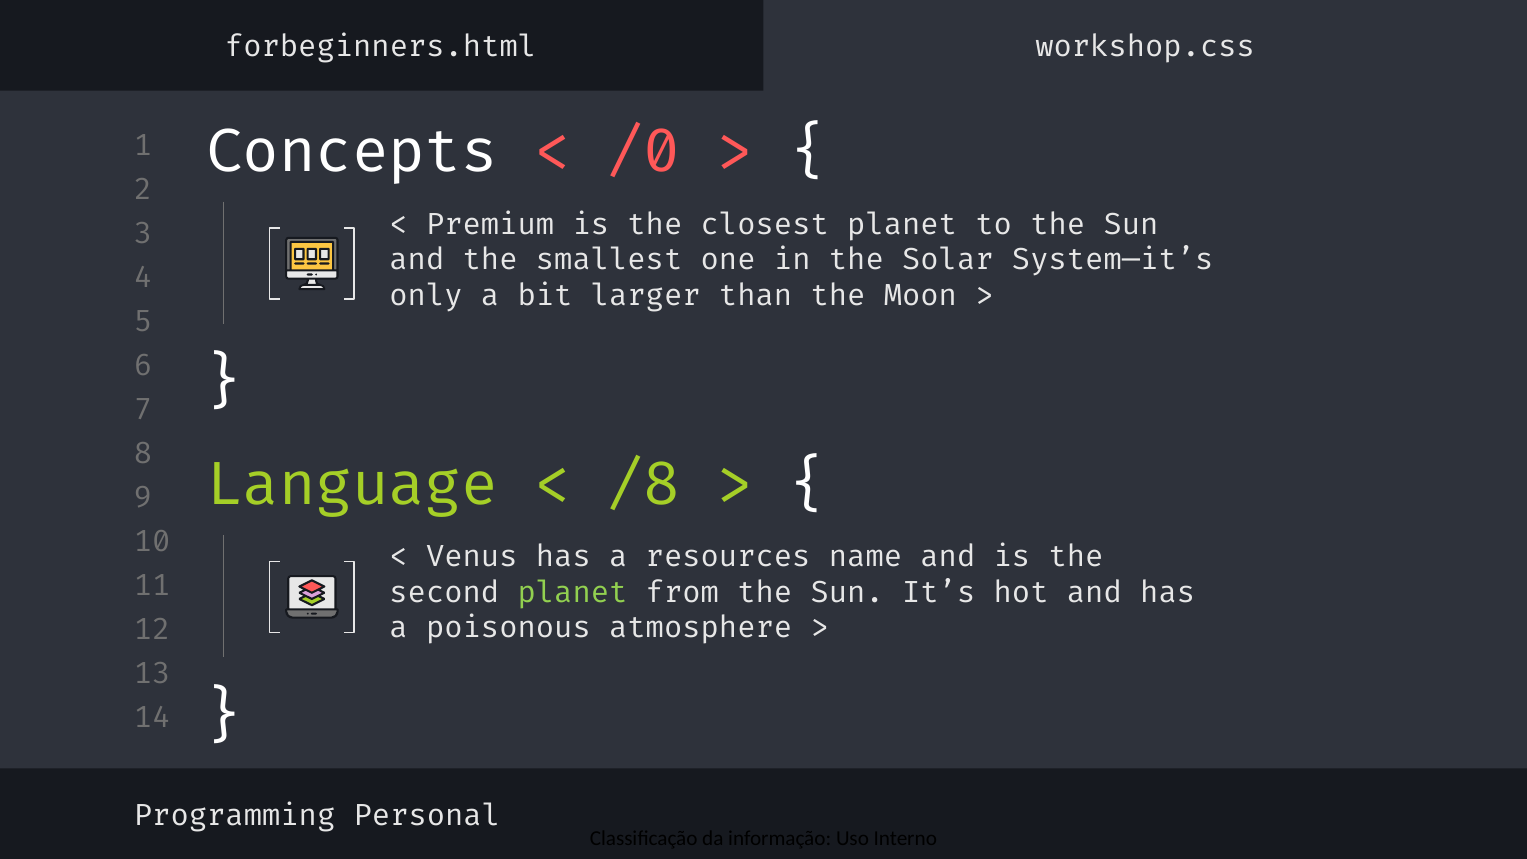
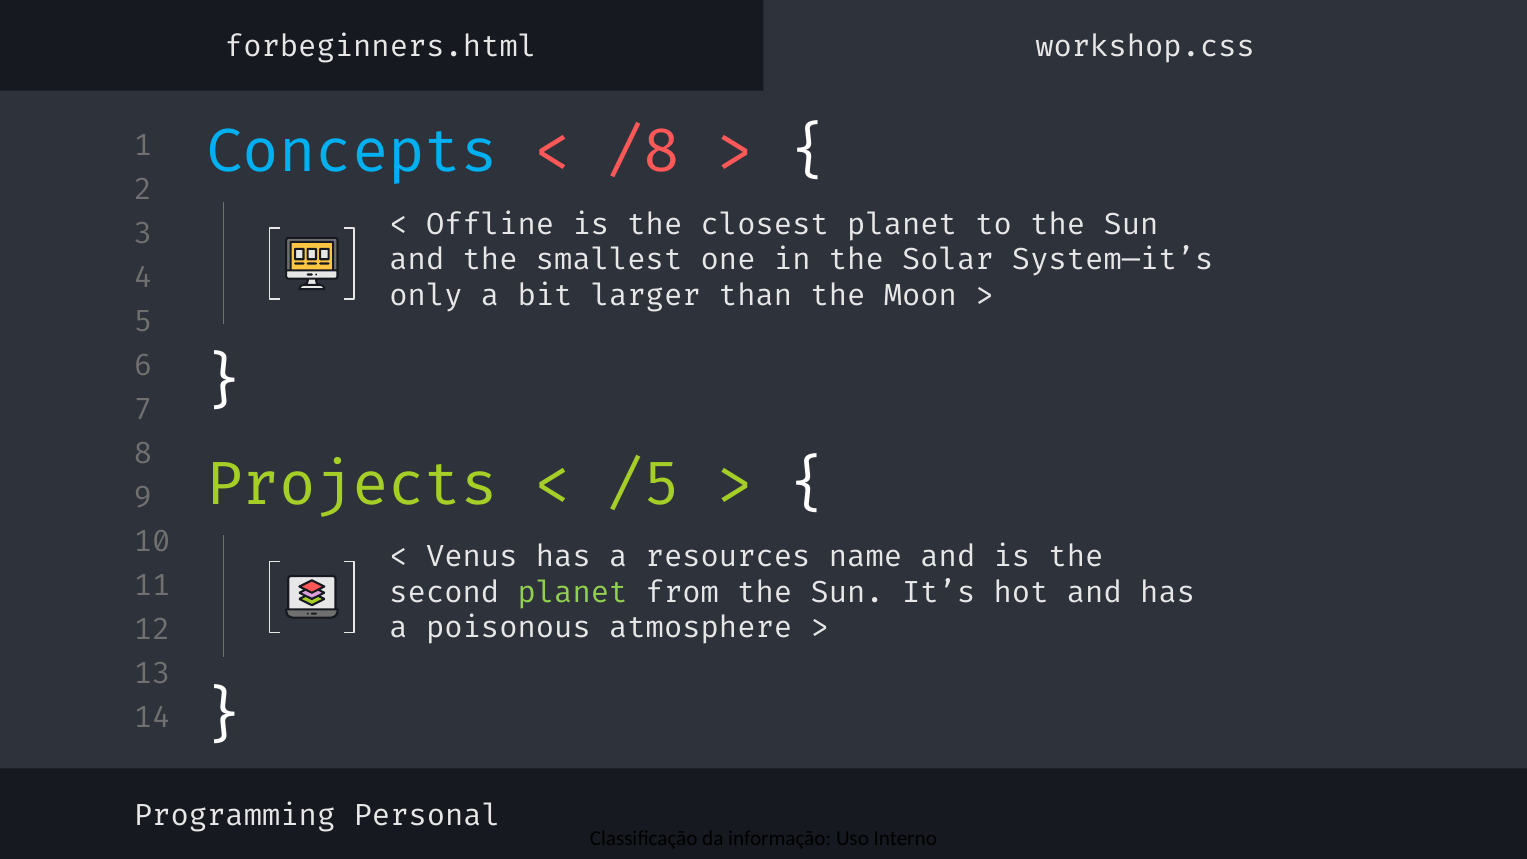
Concepts colour: white -> light blue (352, 152)
/0: /0 -> /8 (644, 152)
Premium: Premium -> Offline (490, 224)
Language: Language -> Projects (352, 485)
/8: /8 -> /5 (644, 485)
